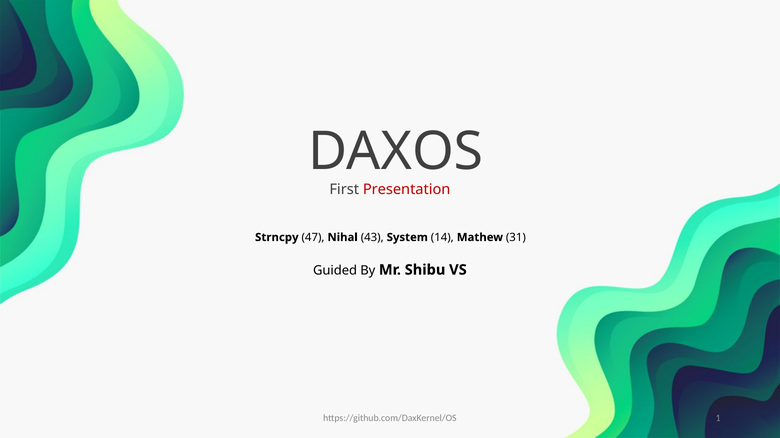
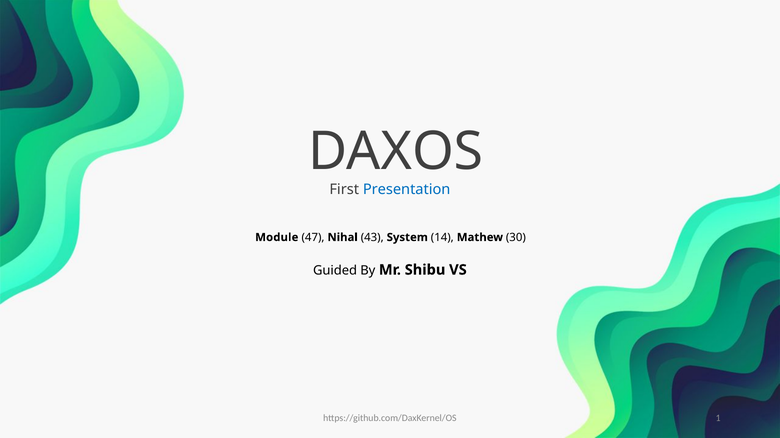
Presentation colour: red -> blue (407, 190)
Strncpy: Strncpy -> Module (277, 238)
31: 31 -> 30 (516, 238)
